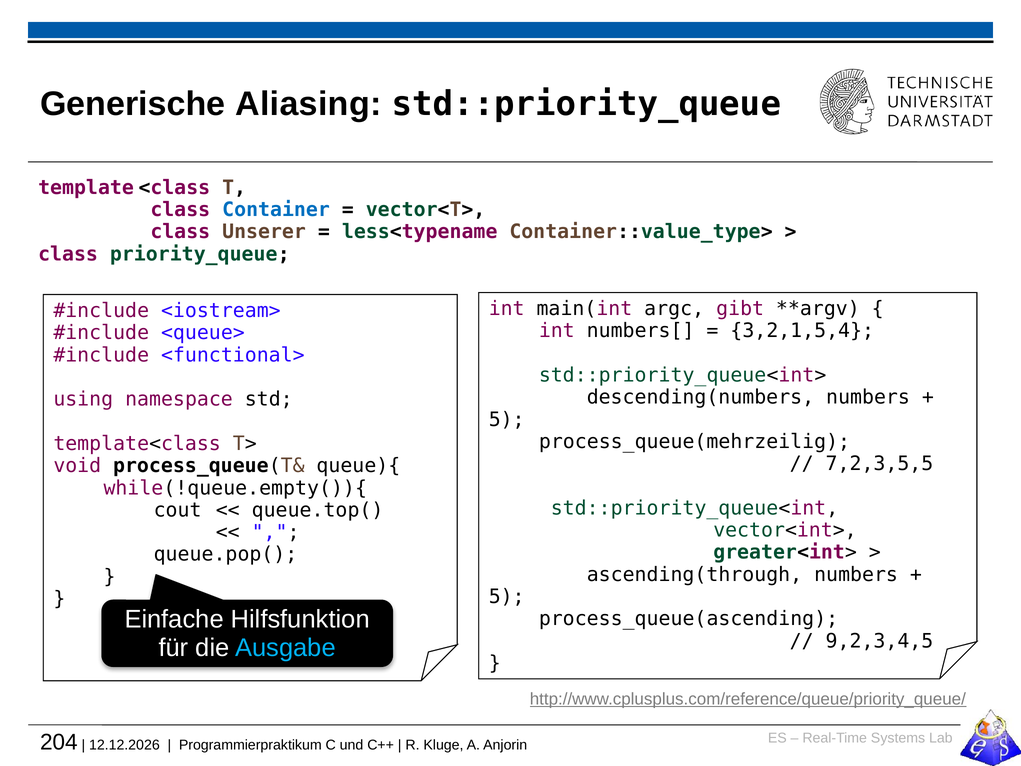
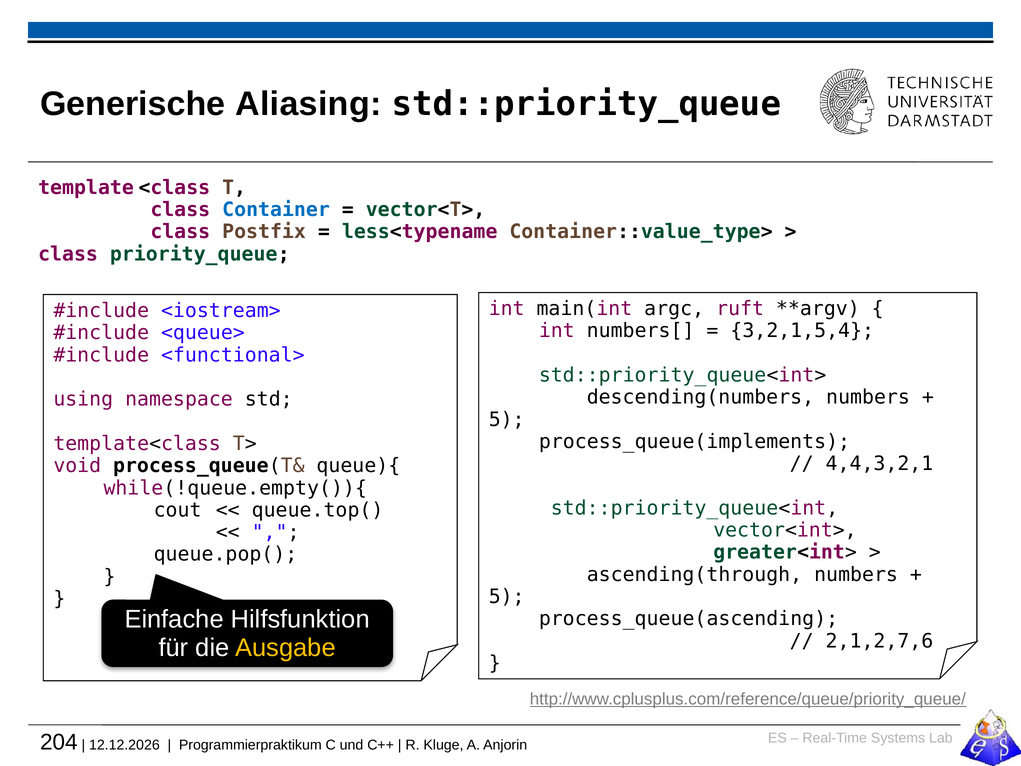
Unserer: Unserer -> Postfix (264, 232)
gibt: gibt -> ruft (740, 309)
process_queue(mehrzeilig: process_queue(mehrzeilig -> process_queue(implements (694, 442)
7,2,3,5,5: 7,2,3,5,5 -> 4,4,3,2,1 (879, 464)
9,2,3,4,5: 9,2,3,4,5 -> 2,1,2,7,6 (879, 641)
Ausgabe colour: light blue -> yellow (285, 647)
